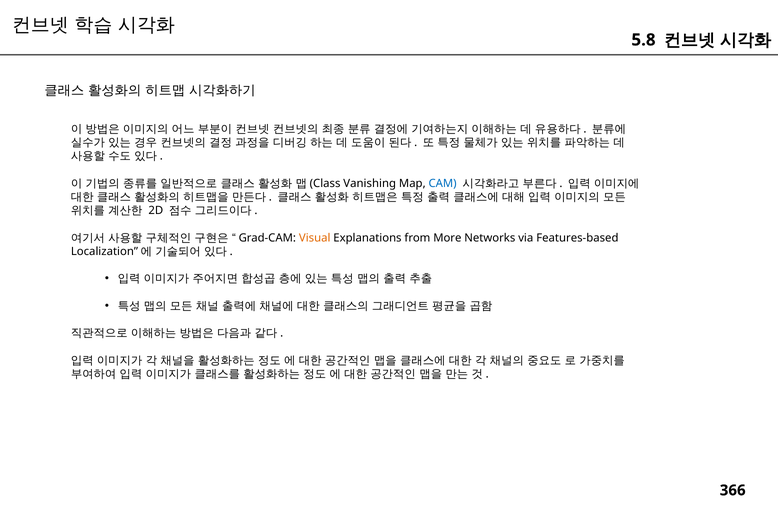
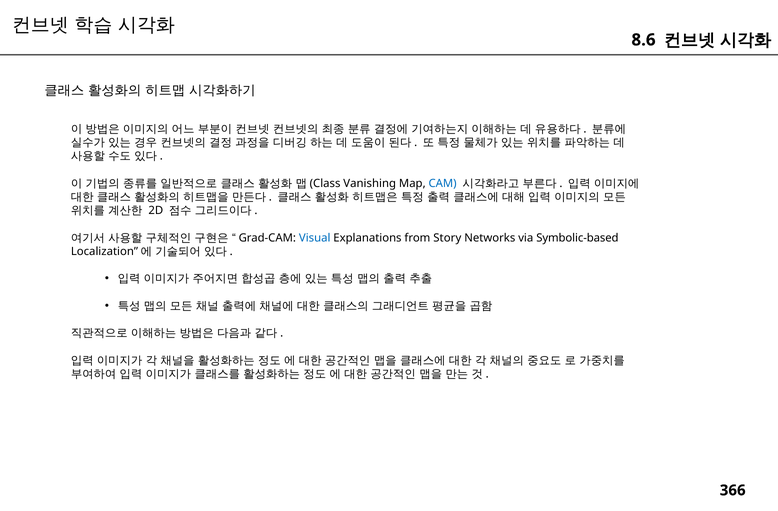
5.8: 5.8 -> 8.6 (644, 40)
Visual colour: orange -> blue (315, 238)
More: More -> Story (447, 238)
Features-based: Features-based -> Symbolic-based (577, 238)
